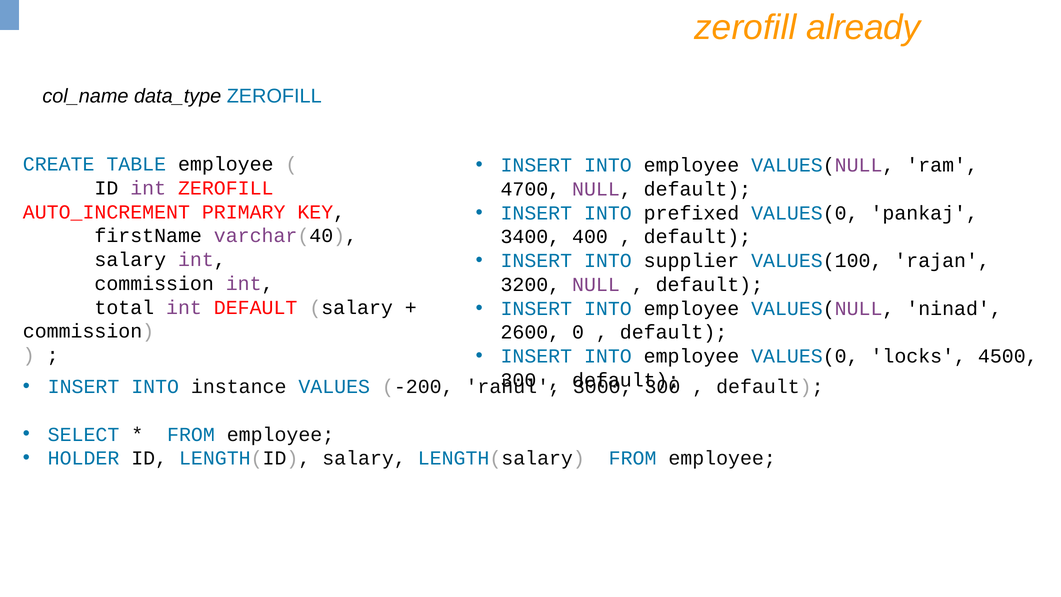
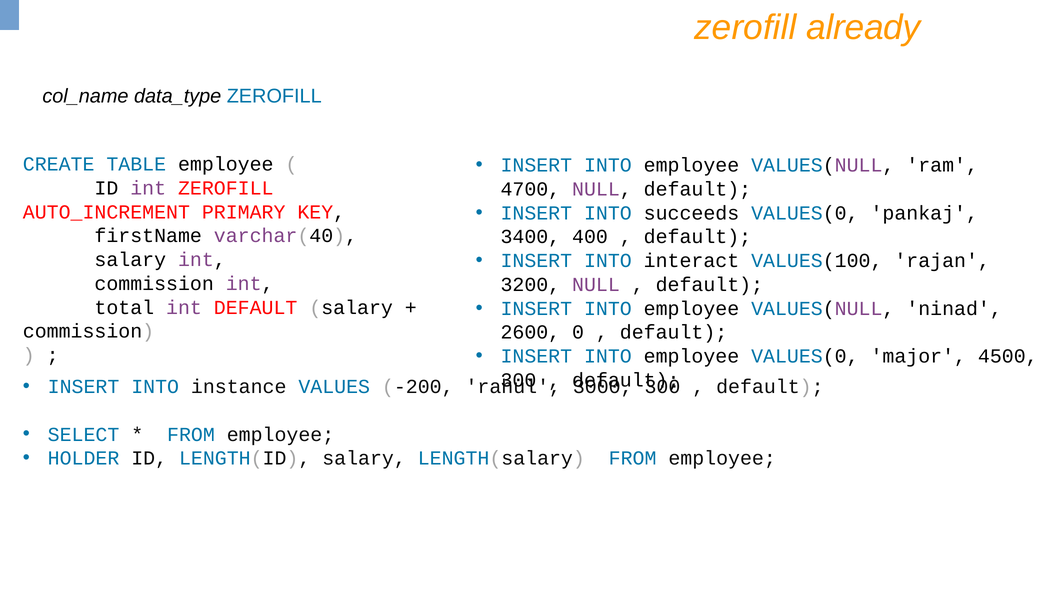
prefixed: prefixed -> succeeds (691, 213)
supplier: supplier -> interact (691, 261)
locks: locks -> major (918, 356)
